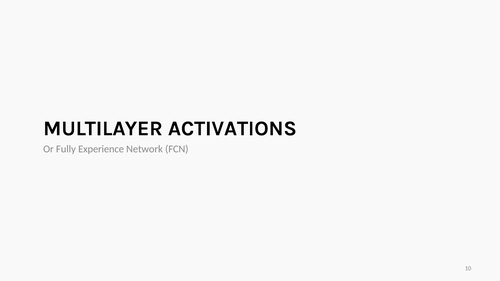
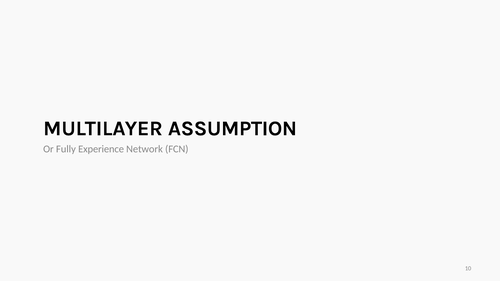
ACTIVATIONS: ACTIVATIONS -> ASSUMPTION (232, 128)
